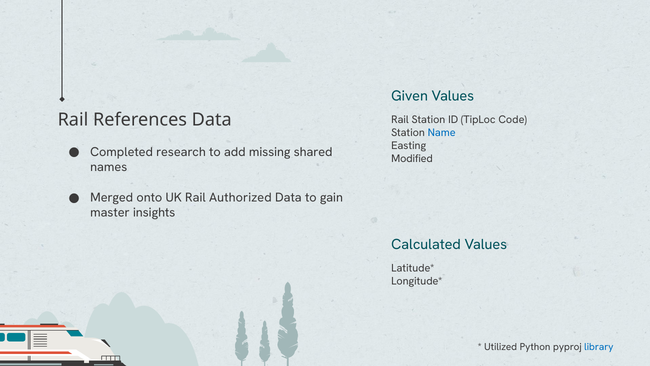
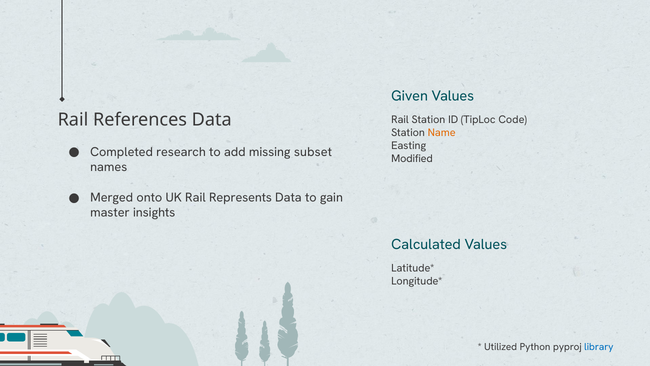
Name colour: blue -> orange (442, 133)
shared: shared -> subset (313, 152)
Authorized: Authorized -> Represents (240, 197)
